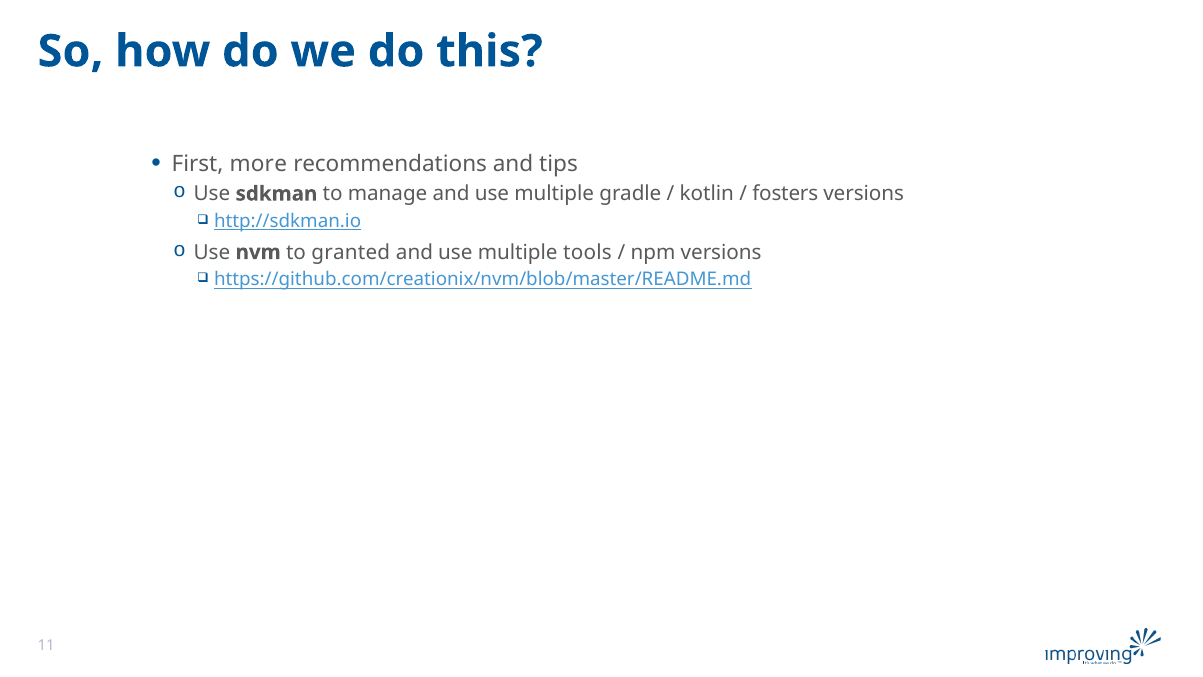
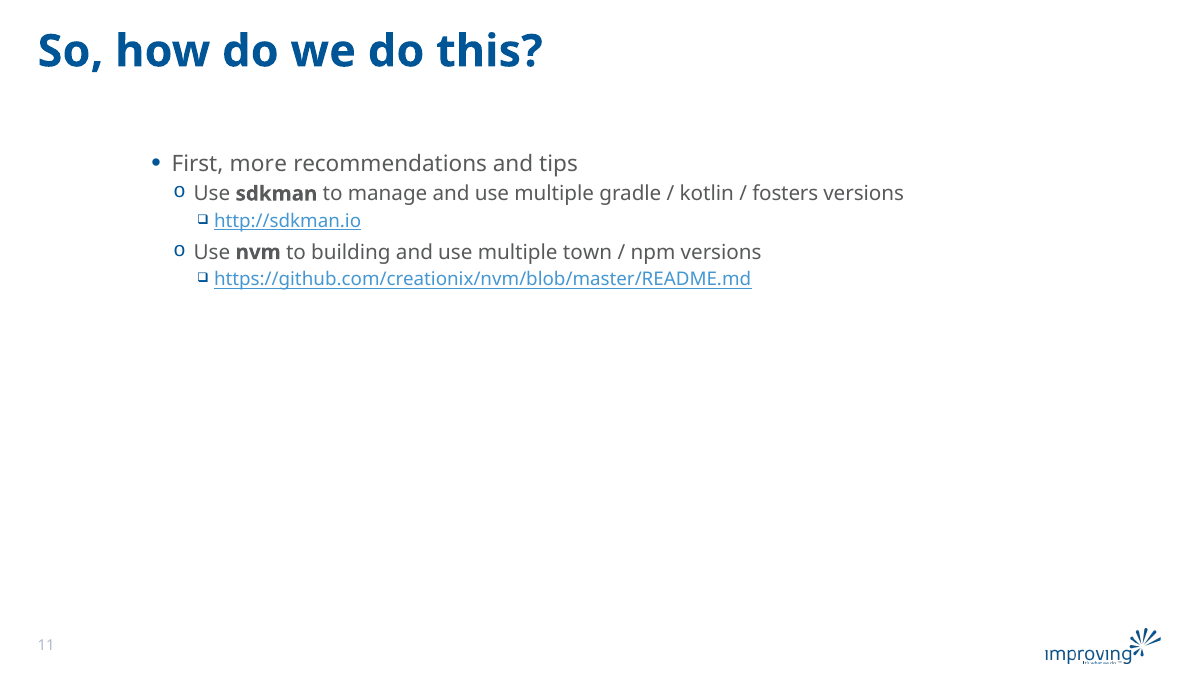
granted: granted -> building (351, 252)
tools: tools -> town (588, 252)
